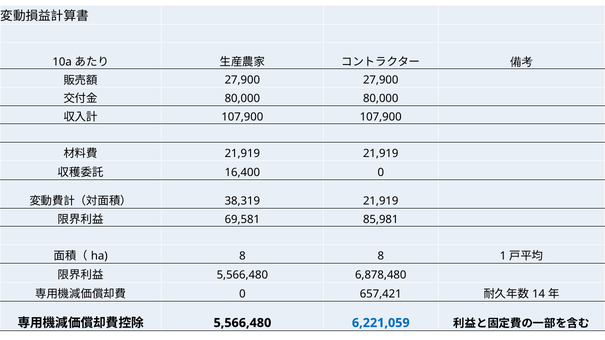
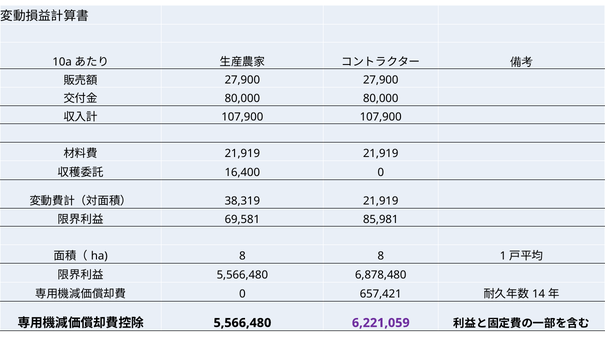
6,221,059 colour: blue -> purple (381, 323)
